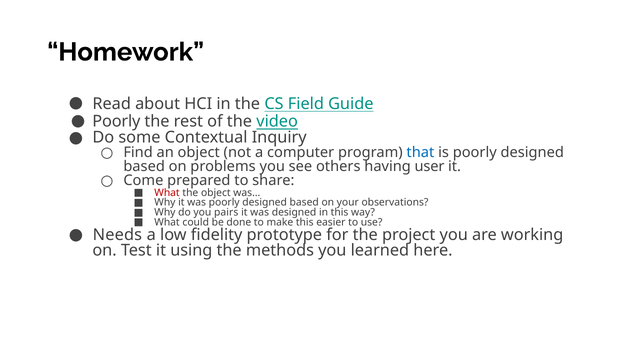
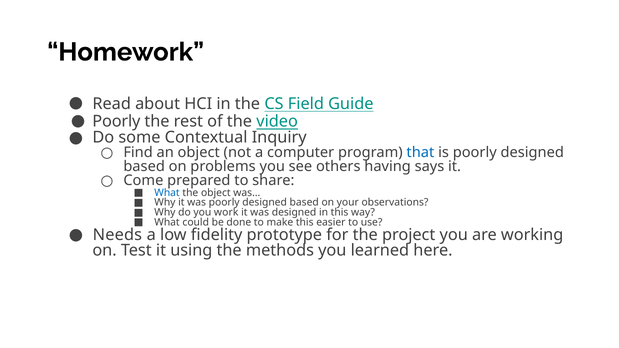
user: user -> says (429, 167)
What colour: red -> blue (167, 193)
pairs: pairs -> work (226, 213)
